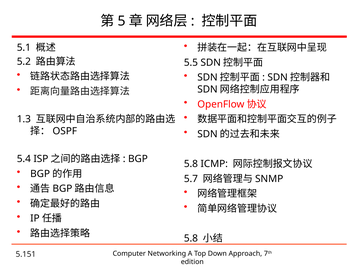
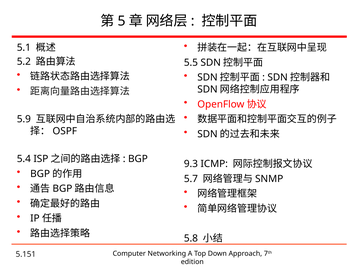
1.3: 1.3 -> 5.9 (24, 119)
5.8: 5.8 -> 9.3 (191, 164)
